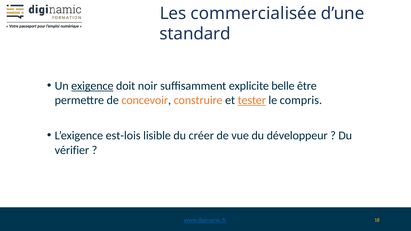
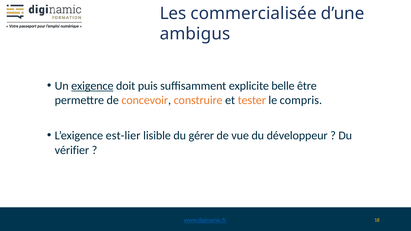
standard: standard -> ambigus (195, 34)
noir: noir -> puis (148, 86)
tester underline: present -> none (252, 100)
est-lois: est-lois -> est-lier (123, 136)
créer: créer -> gérer (201, 136)
